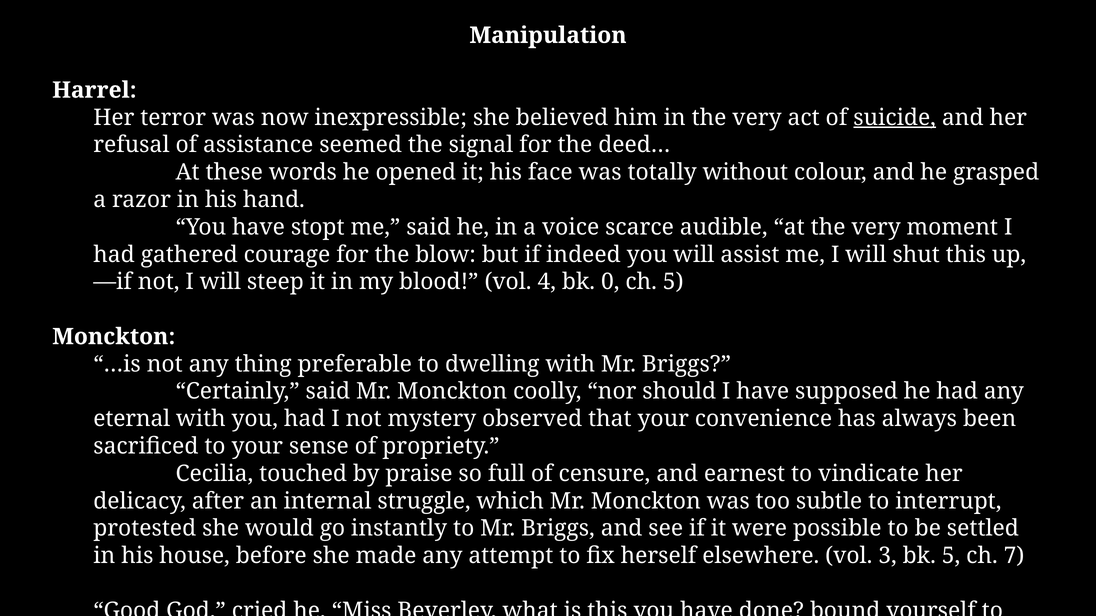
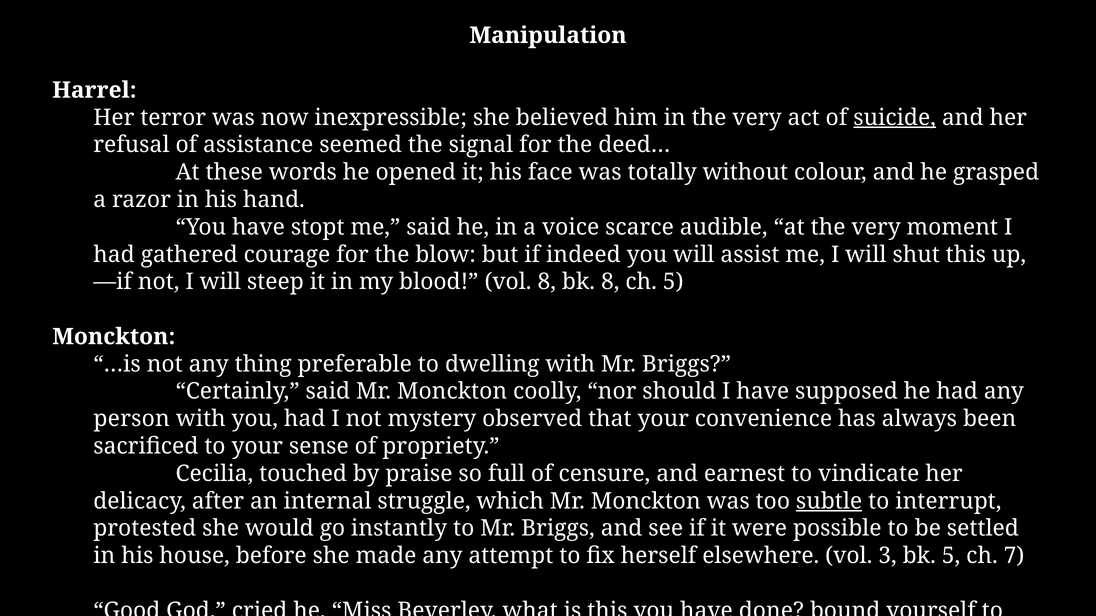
blood vol 4: 4 -> 8 (547, 282)
bk 0: 0 -> 8 (610, 282)
eternal: eternal -> person (132, 419)
subtle underline: none -> present (829, 501)
